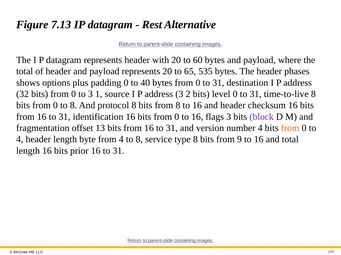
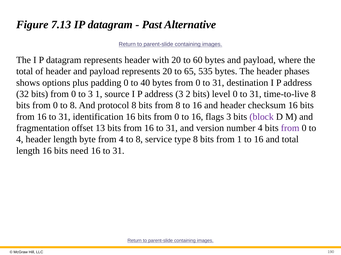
Rest: Rest -> Past (152, 25)
from colour: orange -> purple (290, 128)
from 9: 9 -> 1 (239, 140)
prior: prior -> need (79, 151)
